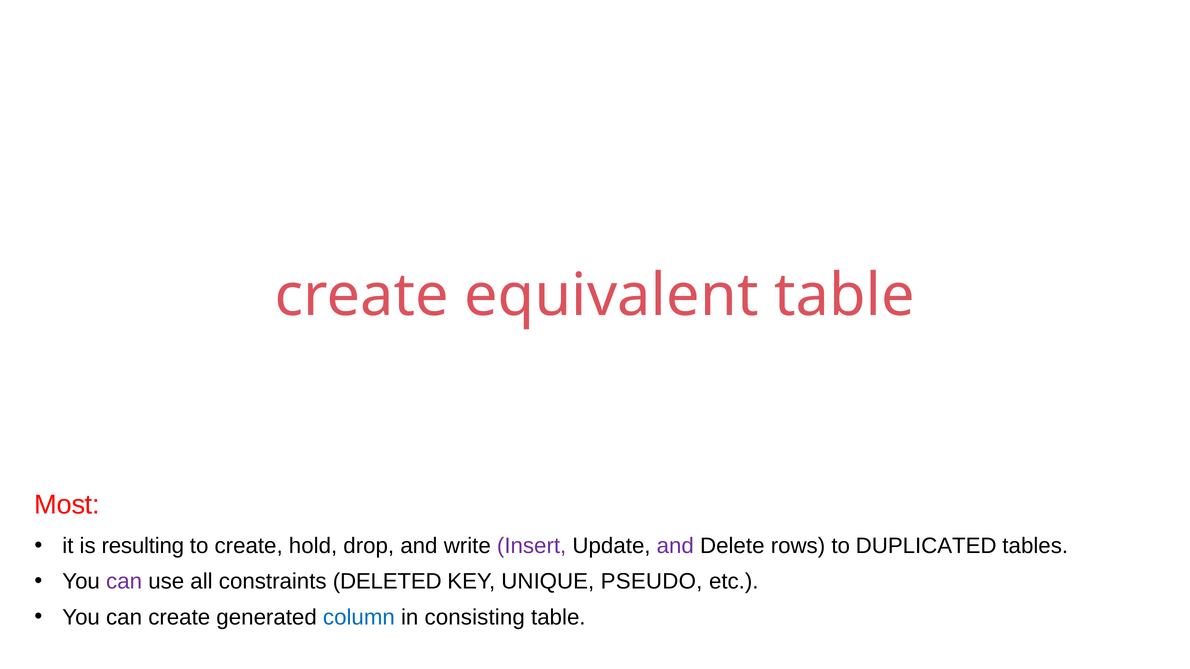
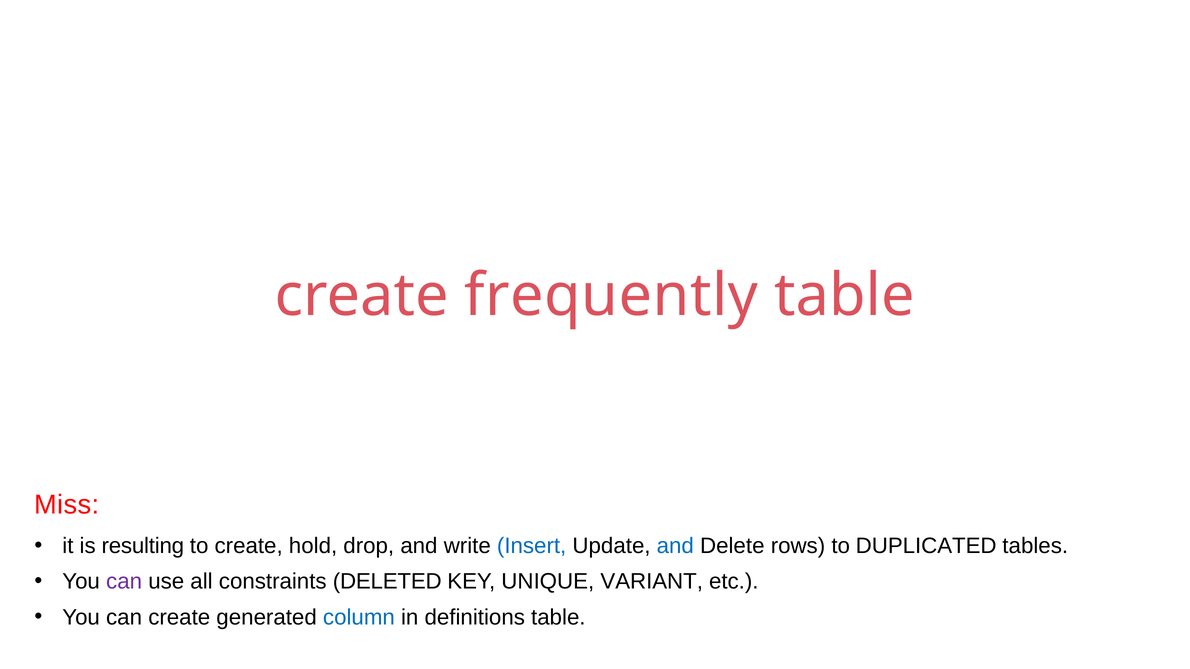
equivalent: equivalent -> frequently (611, 296)
Most: Most -> Miss (67, 505)
Insert colour: purple -> blue (532, 546)
and colour: purple -> blue (675, 546)
PSEUDO: PSEUDO -> VARIANT (652, 582)
consisting: consisting -> definitions (475, 618)
